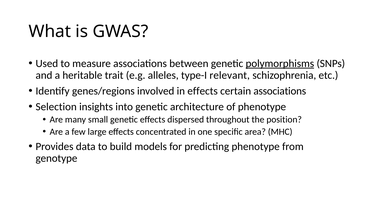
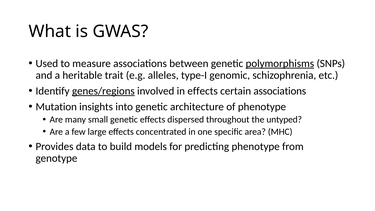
relevant: relevant -> genomic (230, 75)
genes/regions underline: none -> present (103, 91)
Selection: Selection -> Mutation (56, 107)
position: position -> untyped (284, 120)
